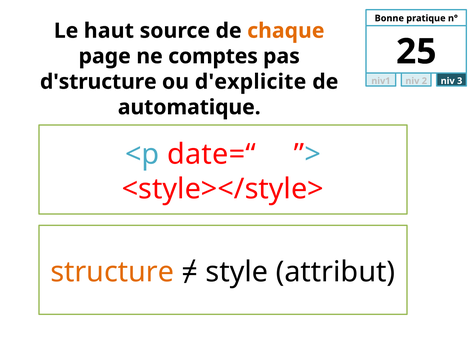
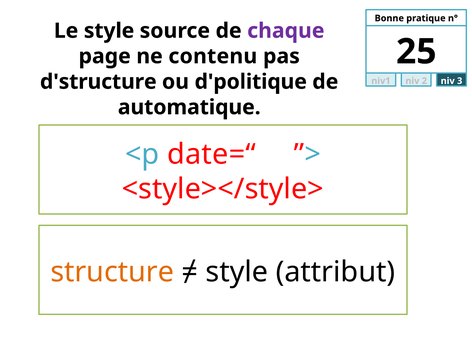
Le haut: haut -> style (109, 31)
chaque colour: orange -> purple (286, 31)
comptes: comptes -> contenu (213, 56)
d'explicite: d'explicite -> d'politique (251, 82)
